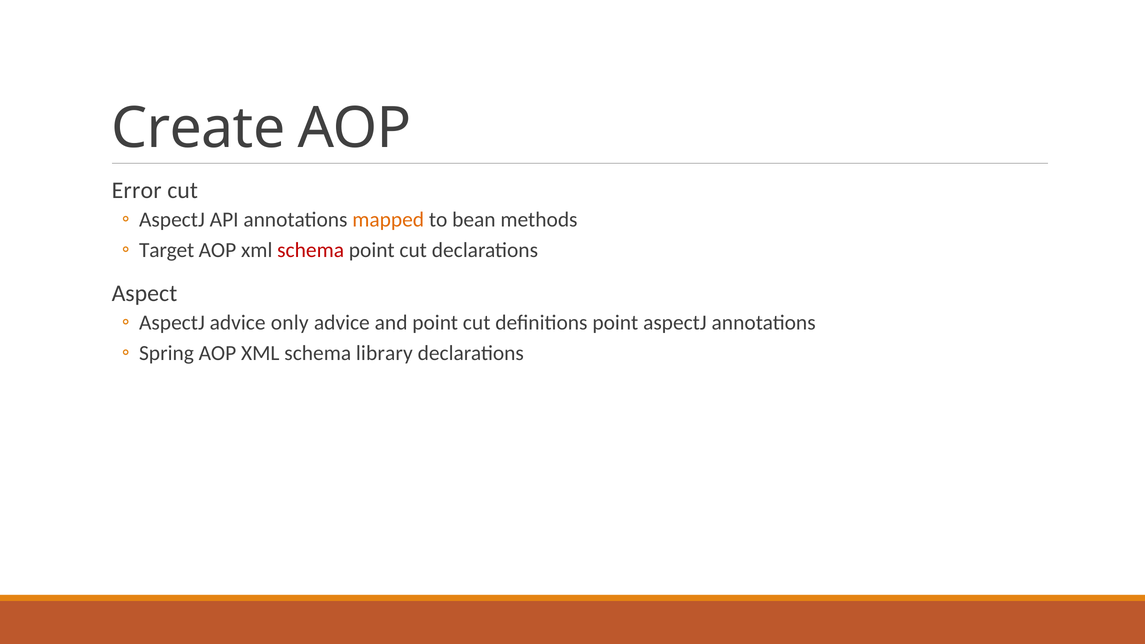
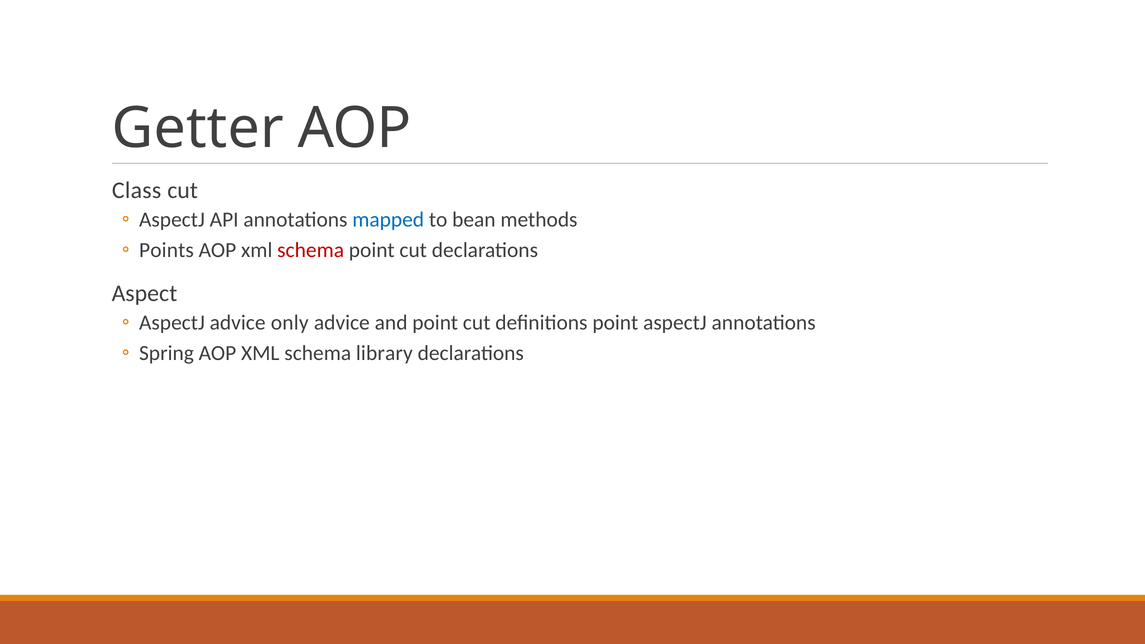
Create: Create -> Getter (198, 128)
Error: Error -> Class (137, 190)
mapped colour: orange -> blue (388, 220)
Target: Target -> Points (166, 250)
